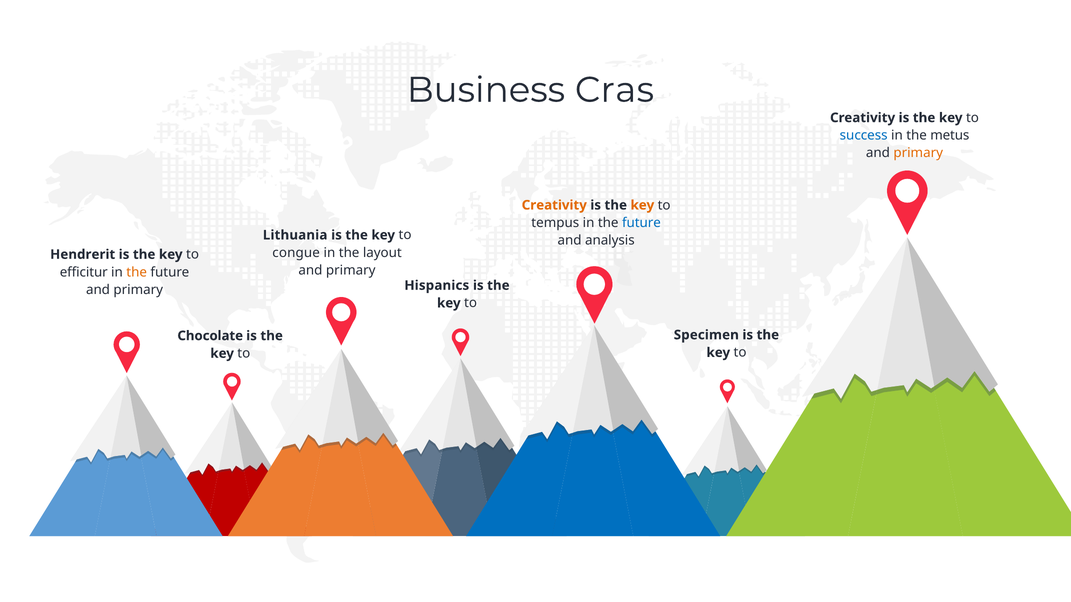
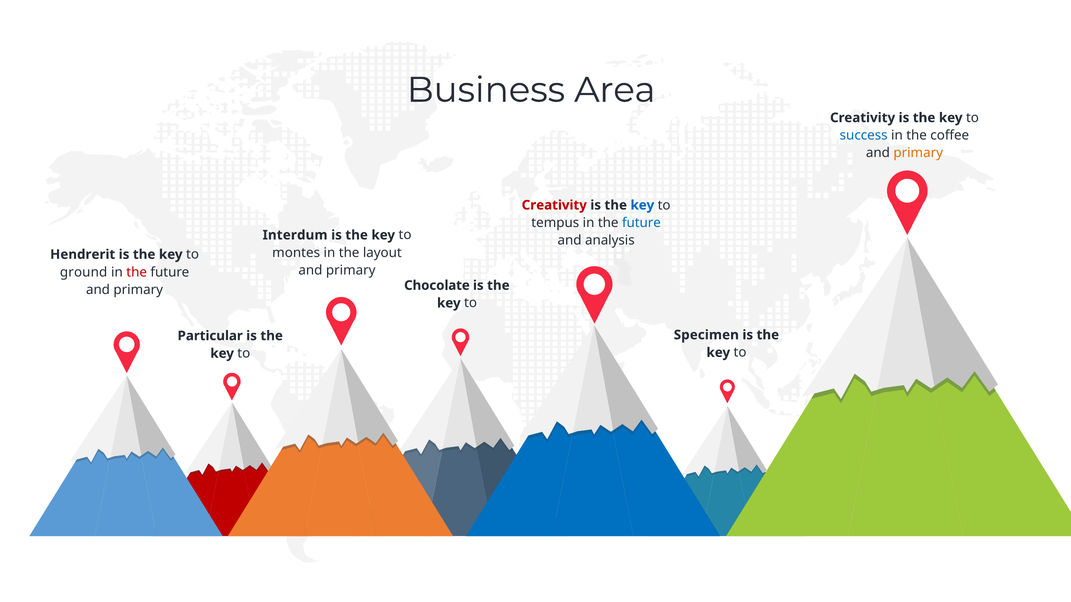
Cras: Cras -> Area (615, 90)
metus: metus -> coffee (950, 136)
Creativity colour: orange -> red (554, 205)
key colour: orange -> blue (642, 205)
Lithuania: Lithuania -> Interdum (295, 235)
congue: congue -> montes (296, 253)
efficitur: efficitur -> ground (84, 272)
the colour: orange -> red (137, 272)
Hispanics: Hispanics -> Chocolate (437, 286)
Chocolate: Chocolate -> Particular (210, 336)
